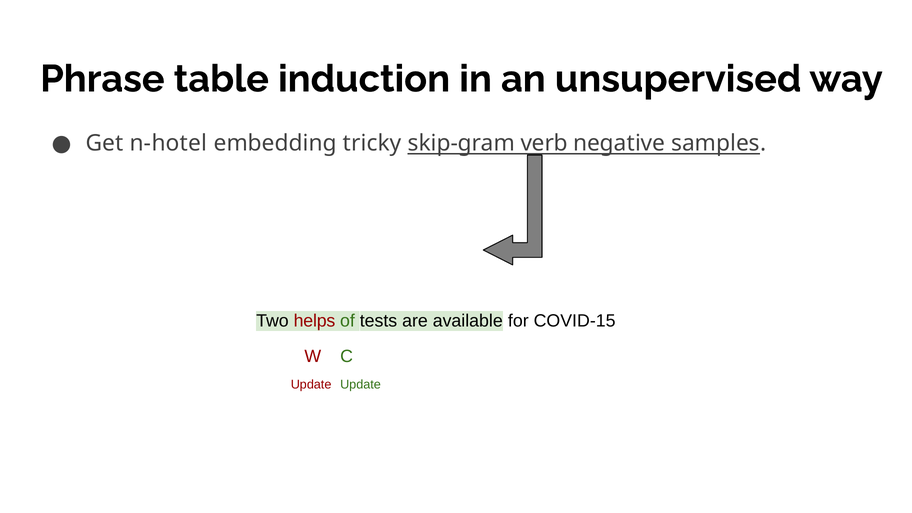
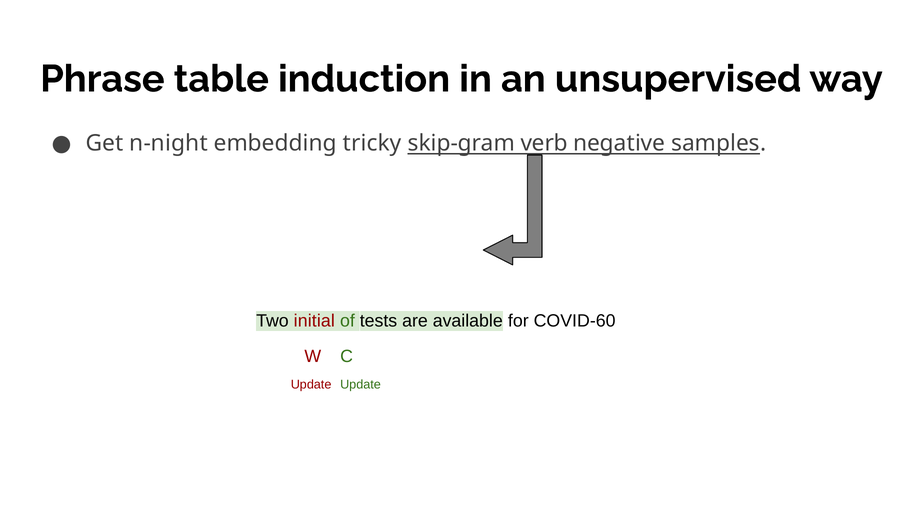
n-hotel: n-hotel -> n-night (169, 143)
helps: helps -> initial (314, 321)
COVID-15: COVID-15 -> COVID-60 (575, 321)
